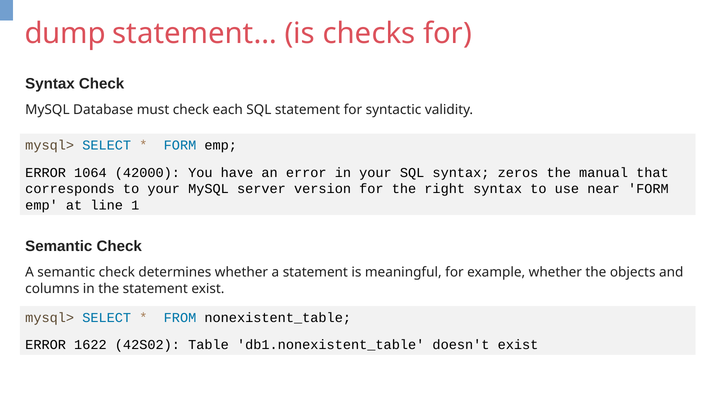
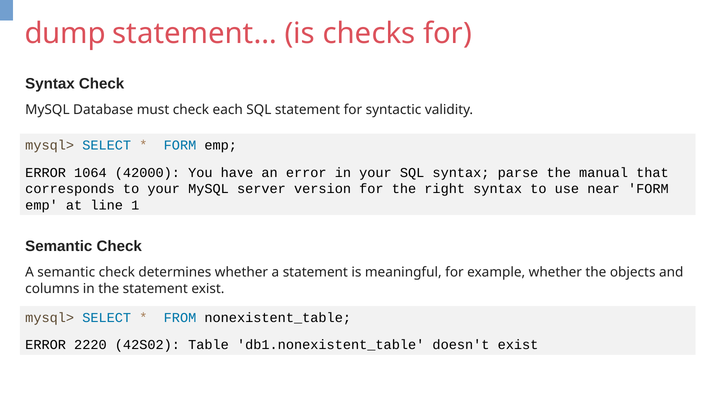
zeros: zeros -> parse (518, 173)
1622: 1622 -> 2220 (90, 345)
